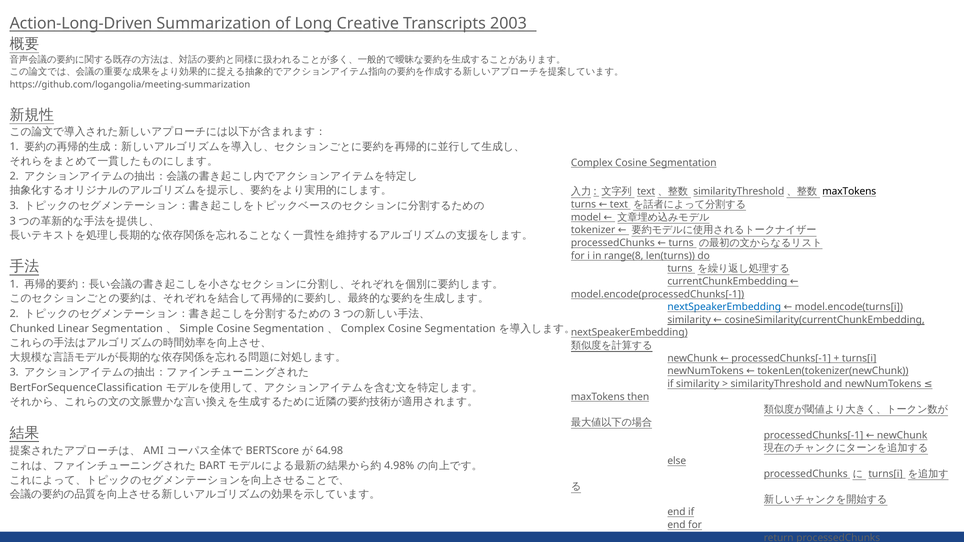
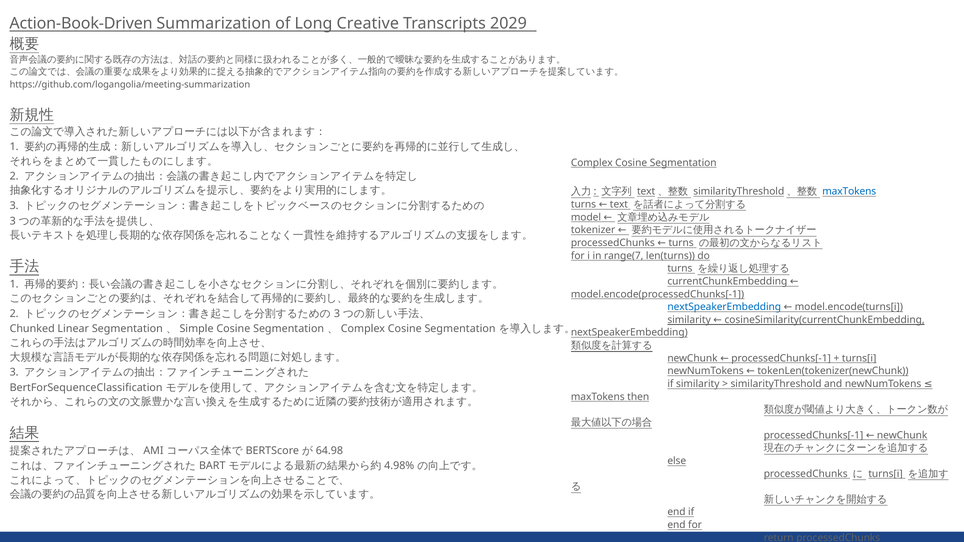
Action-Long-Driven: Action-Long-Driven -> Action-Book-Driven (81, 24)
2003: 2003 -> 2029 (508, 24)
maxTokens colour: black -> blue (849, 192)
range(8: range(8 -> range(7 (624, 256)
